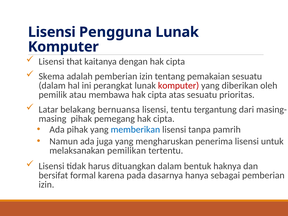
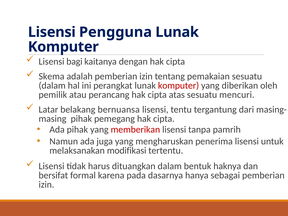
that: that -> bagi (74, 61)
membawa: membawa -> perancang (109, 95)
prioritas: prioritas -> mencuri (237, 95)
memberikan colour: blue -> red (135, 130)
pemilikan: pemilikan -> modifikasi (127, 150)
